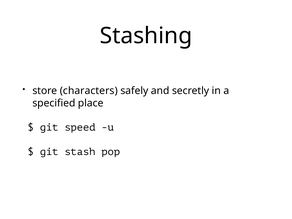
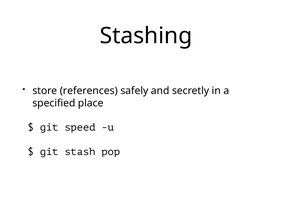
characters: characters -> references (89, 91)
